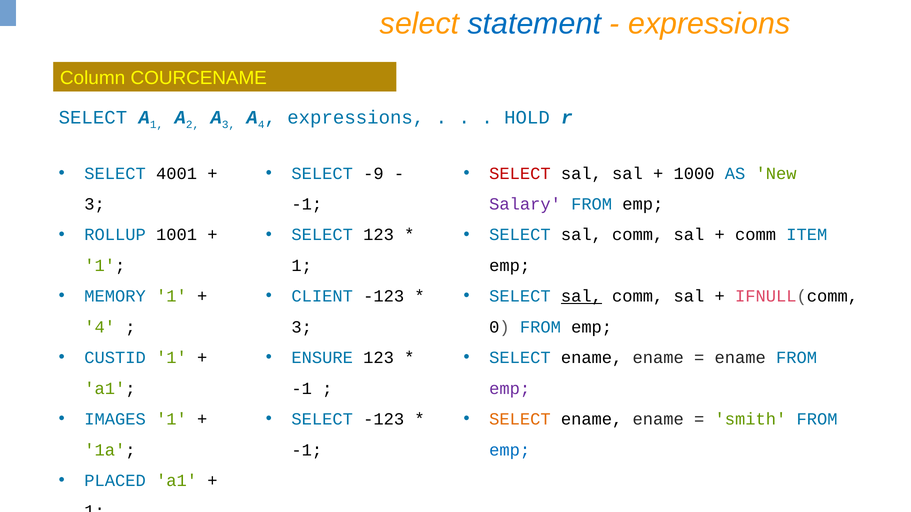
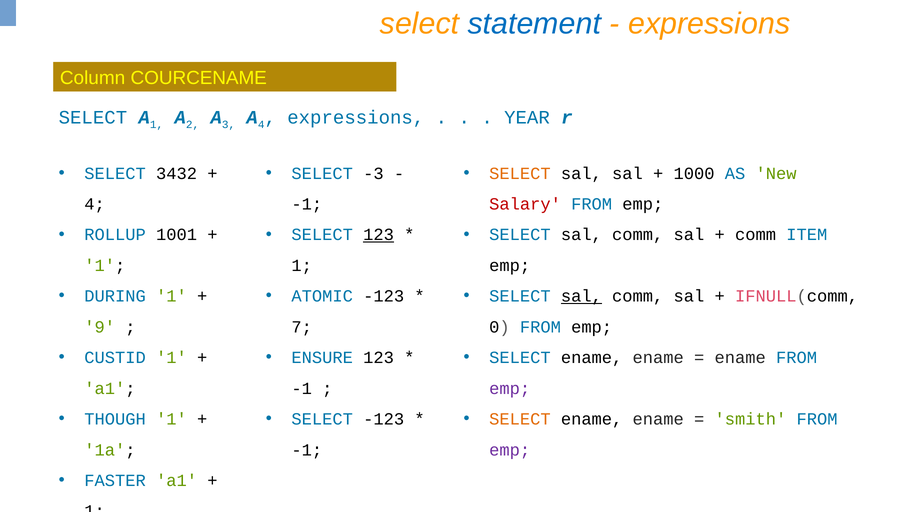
HOLD: HOLD -> YEAR (527, 117)
4001: 4001 -> 3432 (177, 174)
-9: -9 -> -3 (373, 174)
SELECT colour: red -> orange (520, 174)
3: 3 -> 4 (95, 204)
Salary colour: purple -> red (525, 204)
123 underline: none -> present (379, 235)
MEMORY: MEMORY -> DURING (115, 297)
CLIENT: CLIENT -> ATOMIC (322, 297)
4: 4 -> 9 (100, 327)
3: 3 -> 7 (302, 327)
IMAGES: IMAGES -> THOUGH (115, 420)
emp colour: blue -> purple (510, 450)
PLACED: PLACED -> FASTER (115, 481)
